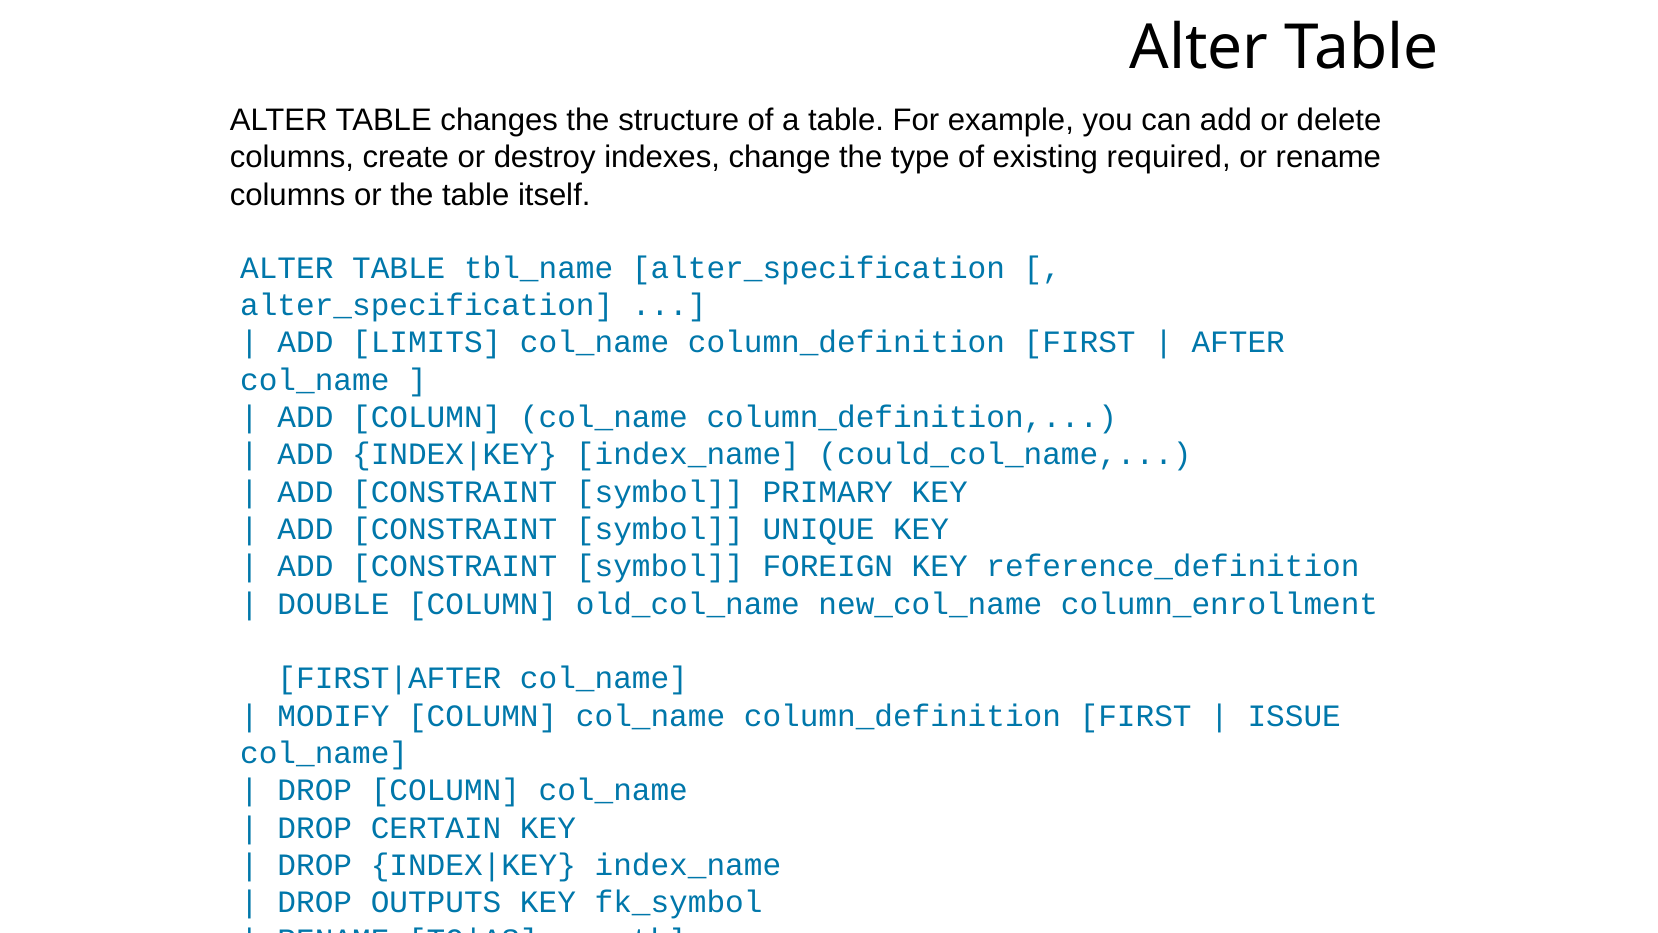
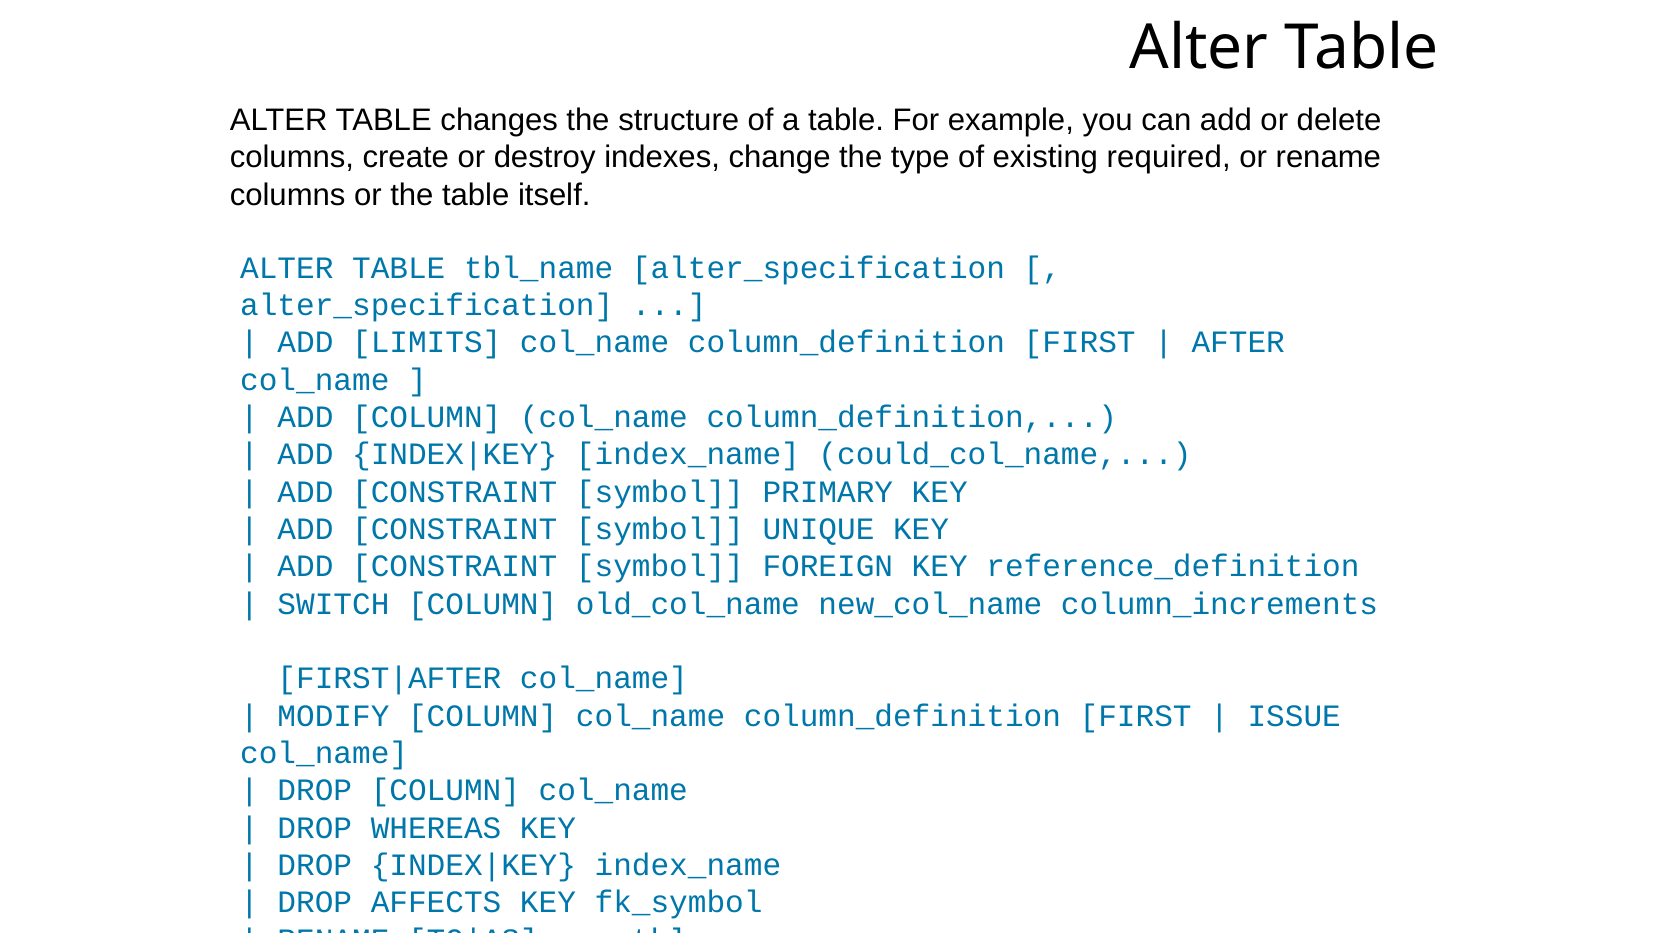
DOUBLE: DOUBLE -> SWITCH (333, 604)
column_enrollment: column_enrollment -> column_increments (1220, 604)
CERTAIN: CERTAIN -> WHEREAS (436, 828)
OUTPUTS: OUTPUTS -> AFFECTS (436, 902)
